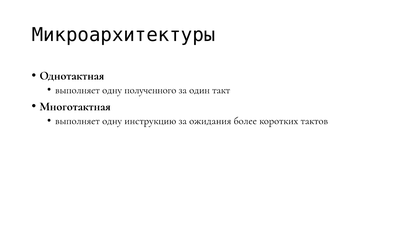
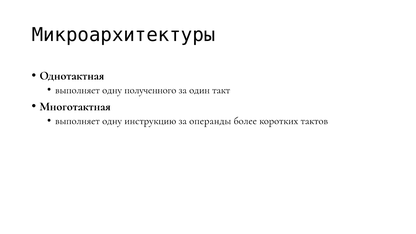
ожидания: ожидания -> операнды (210, 121)
